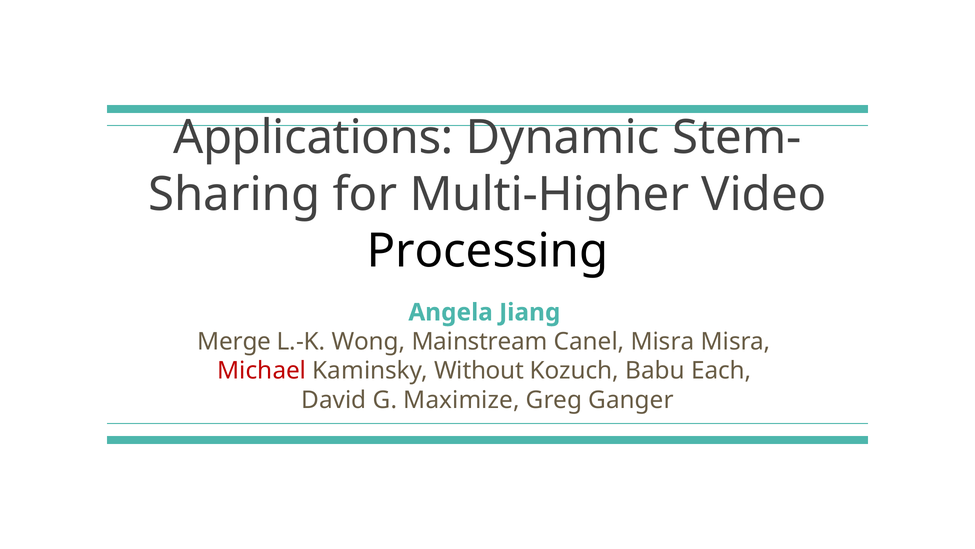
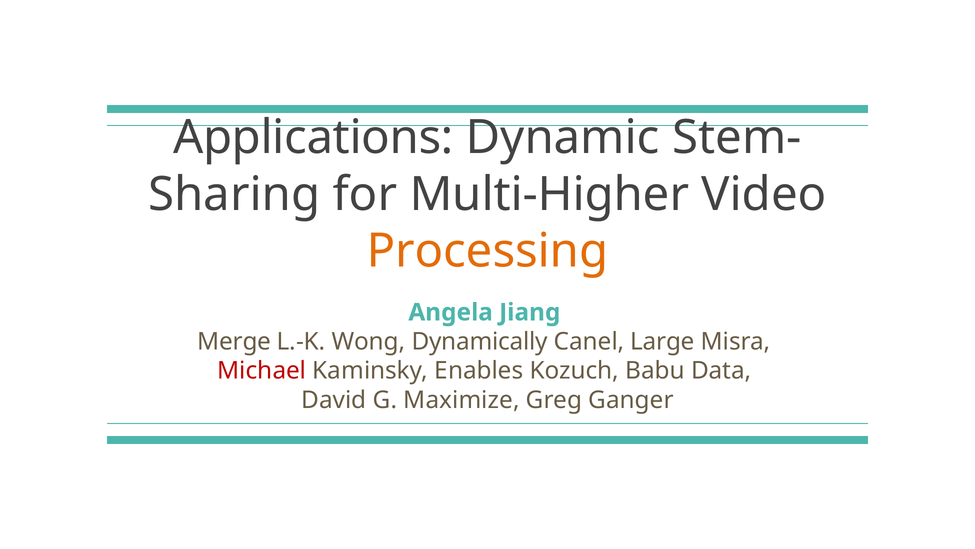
Processing colour: black -> orange (487, 251)
Mainstream: Mainstream -> Dynamically (480, 341)
Canel Misra: Misra -> Large (663, 341)
Without: Without -> Enables (479, 371)
Each: Each -> Data (721, 371)
